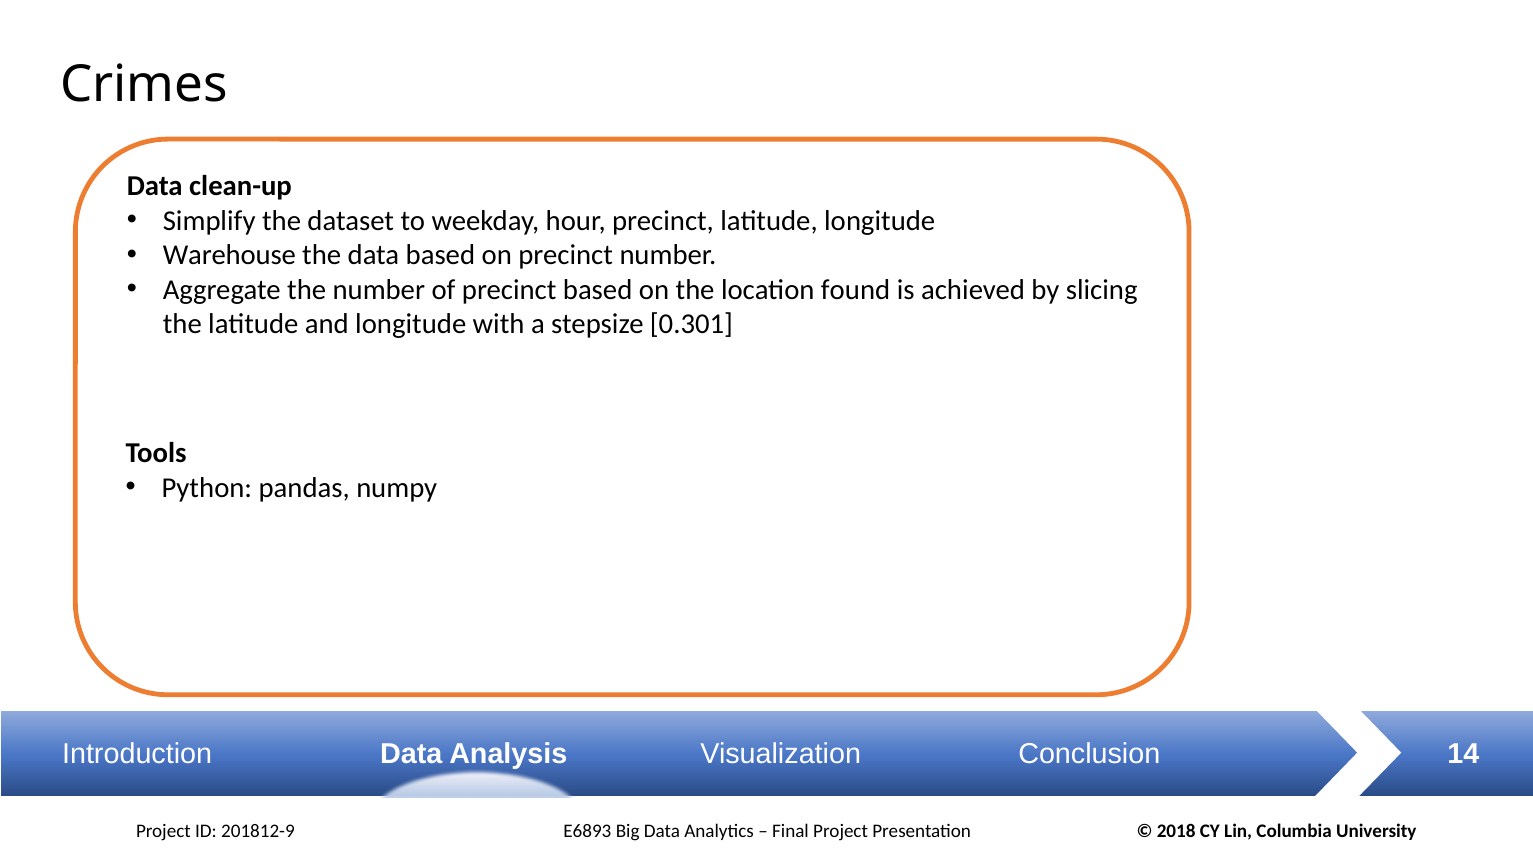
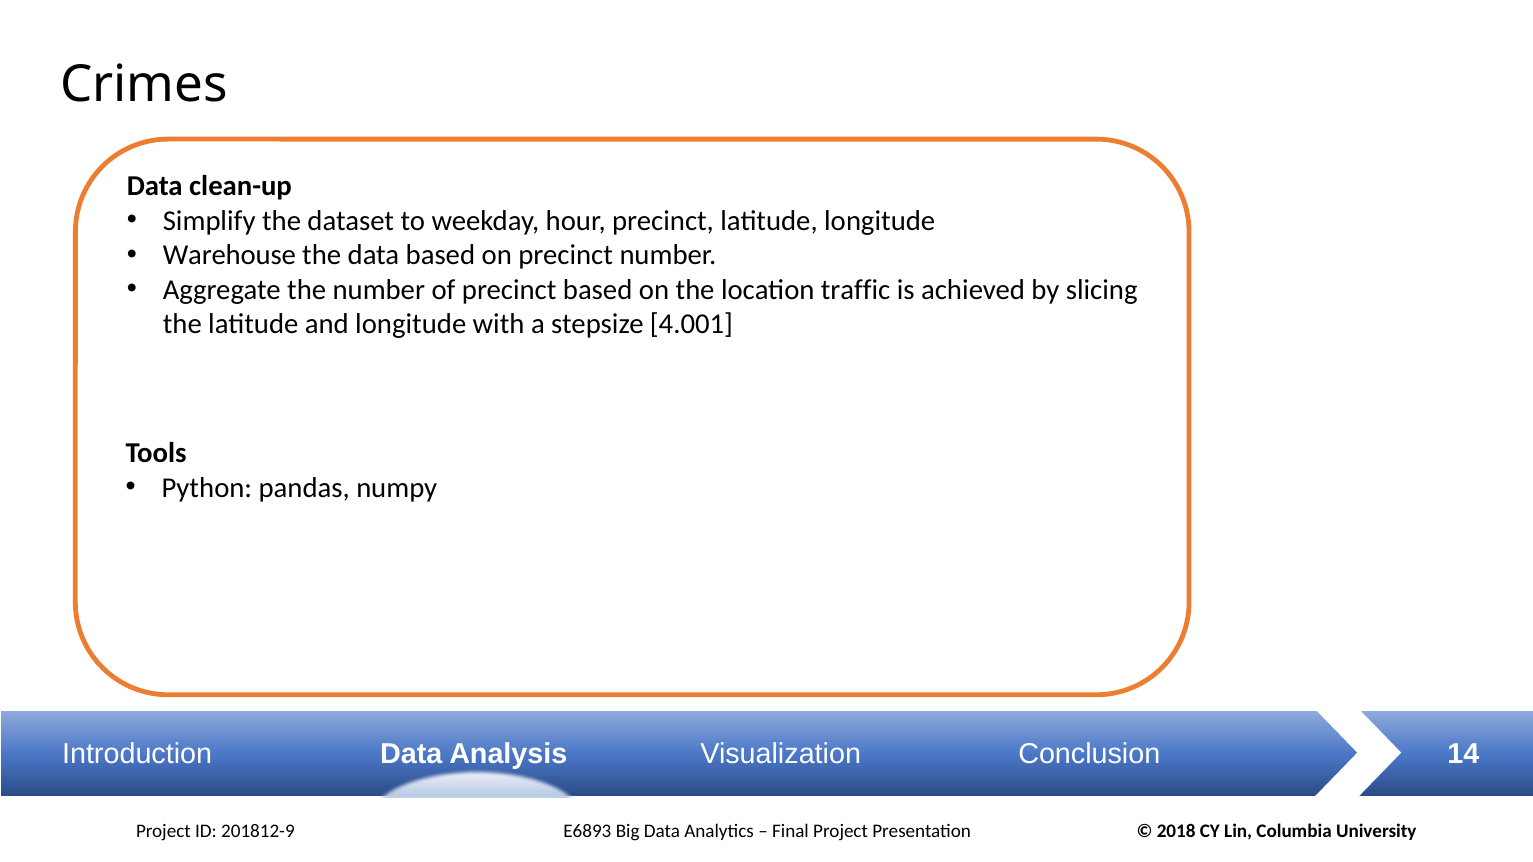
found: found -> traffic (856, 290)
0.301: 0.301 -> 4.001 (691, 324)
